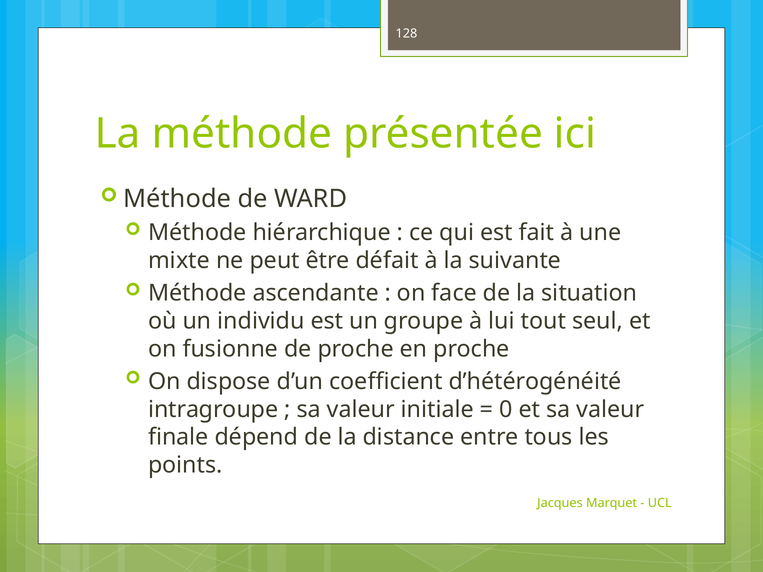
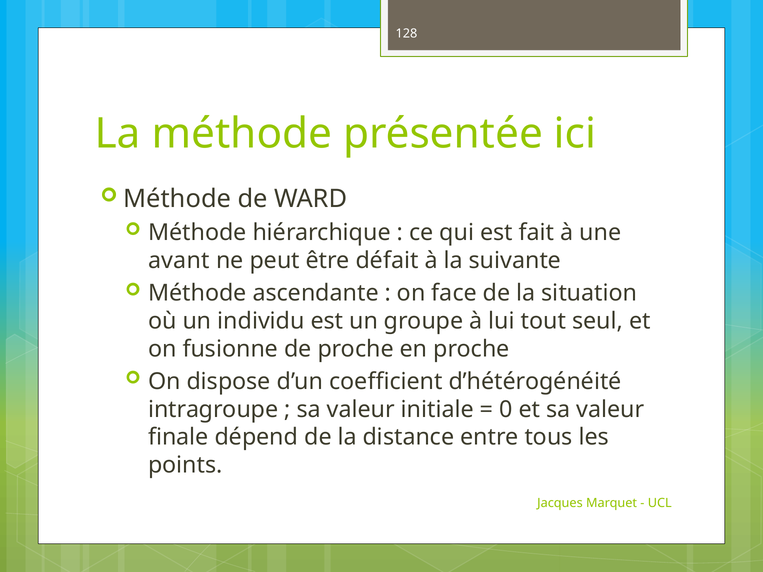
mixte: mixte -> avant (179, 260)
